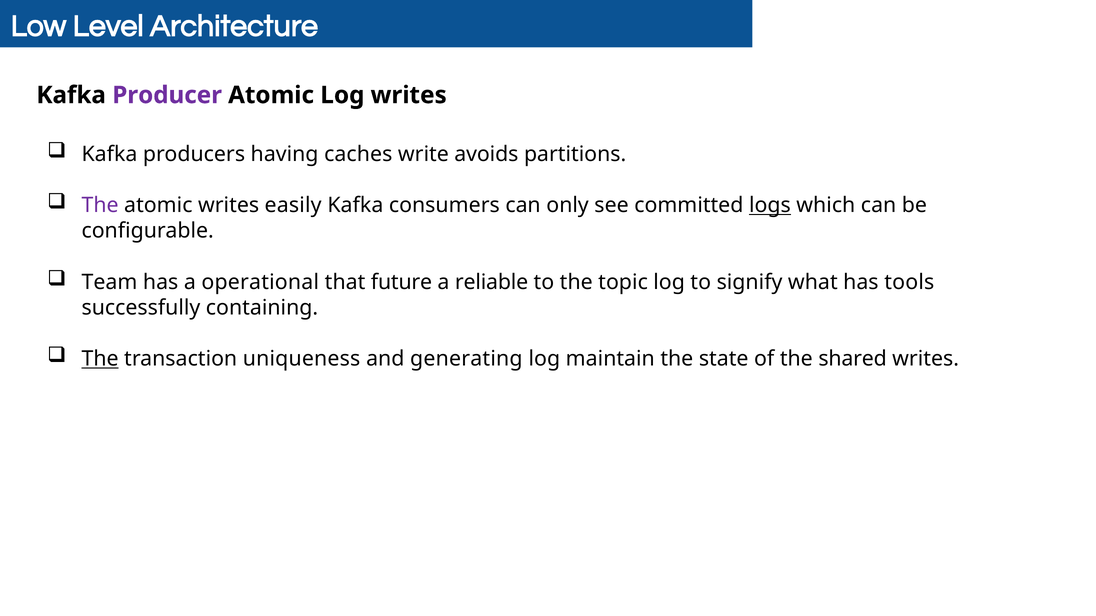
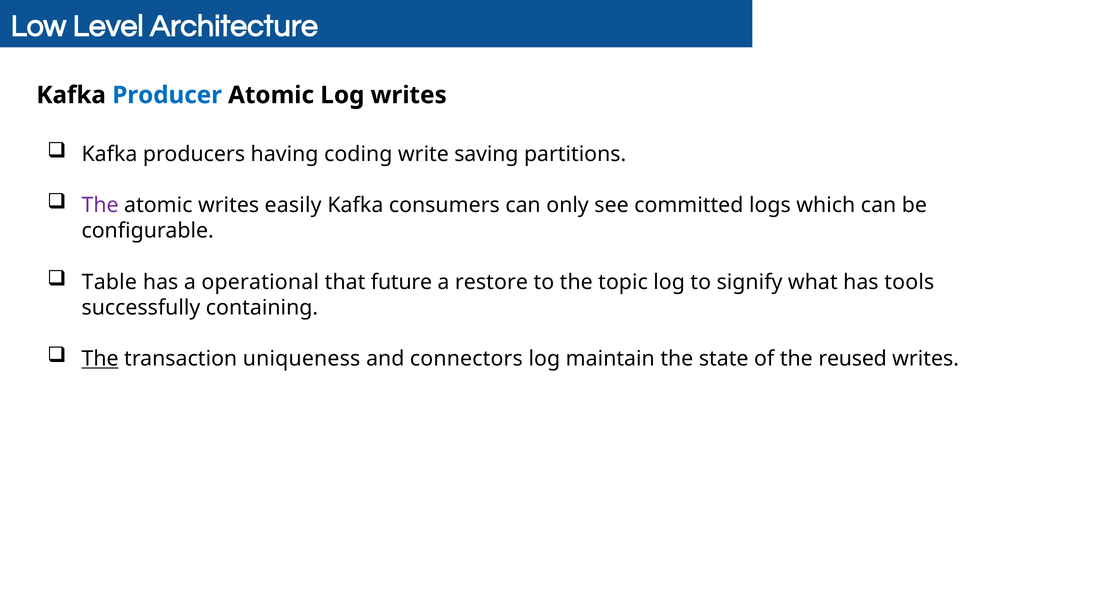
Producer colour: purple -> blue (167, 95)
caches: caches -> coding (358, 154)
avoids: avoids -> saving (486, 154)
logs underline: present -> none (770, 206)
Team: Team -> Table (109, 282)
reliable: reliable -> restore (491, 282)
generating: generating -> connectors (466, 359)
shared: shared -> reused (853, 359)
